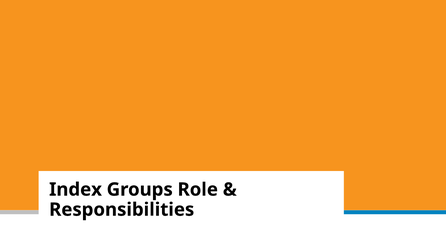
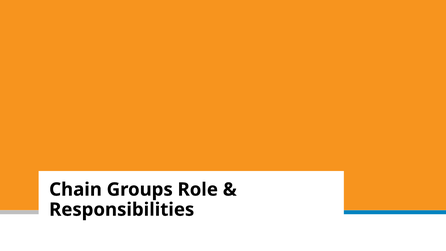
Index: Index -> Chain (76, 189)
